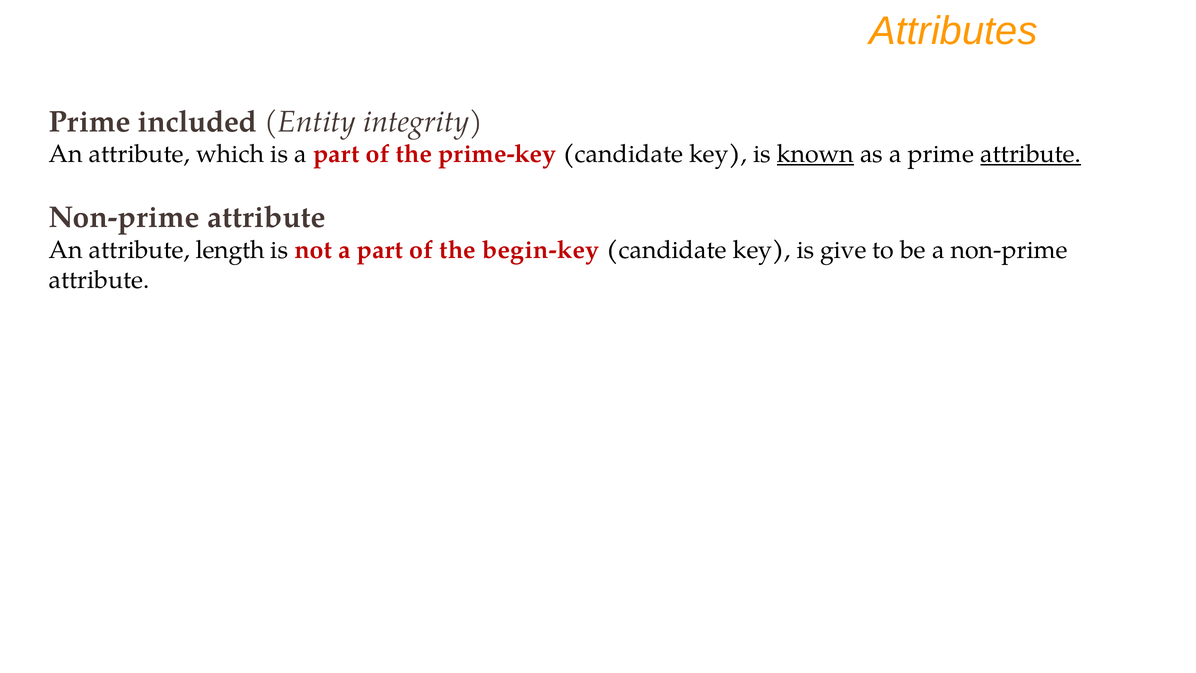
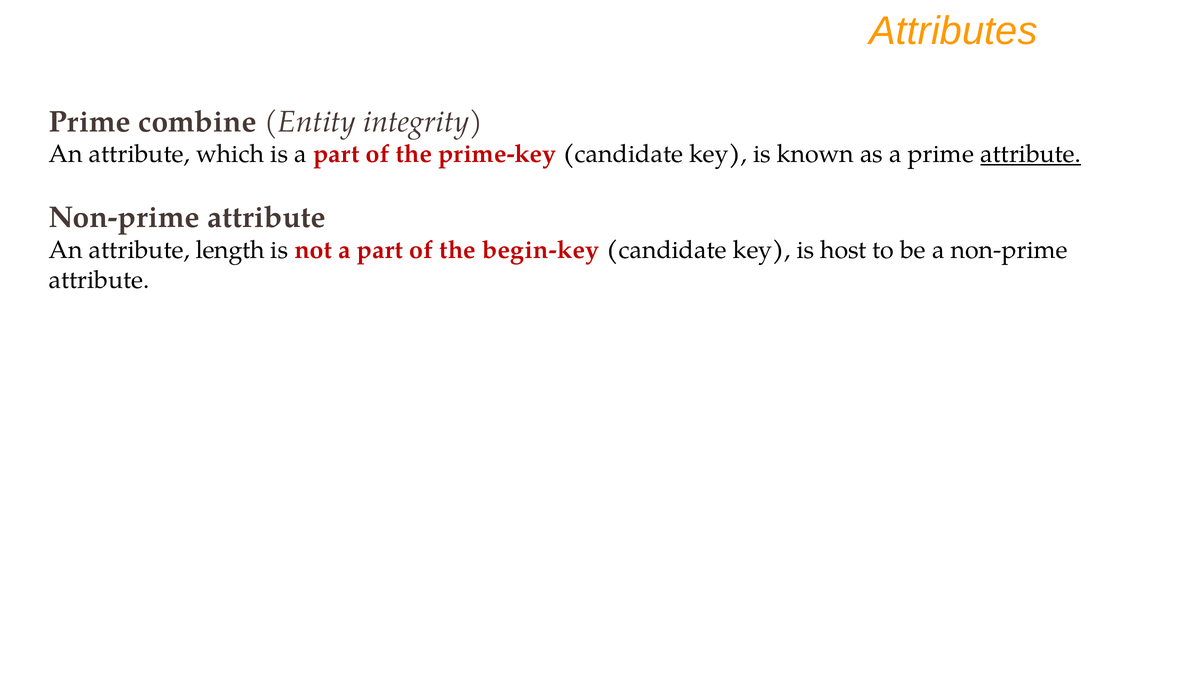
included: included -> combine (197, 122)
known underline: present -> none (815, 154)
give: give -> host (844, 250)
